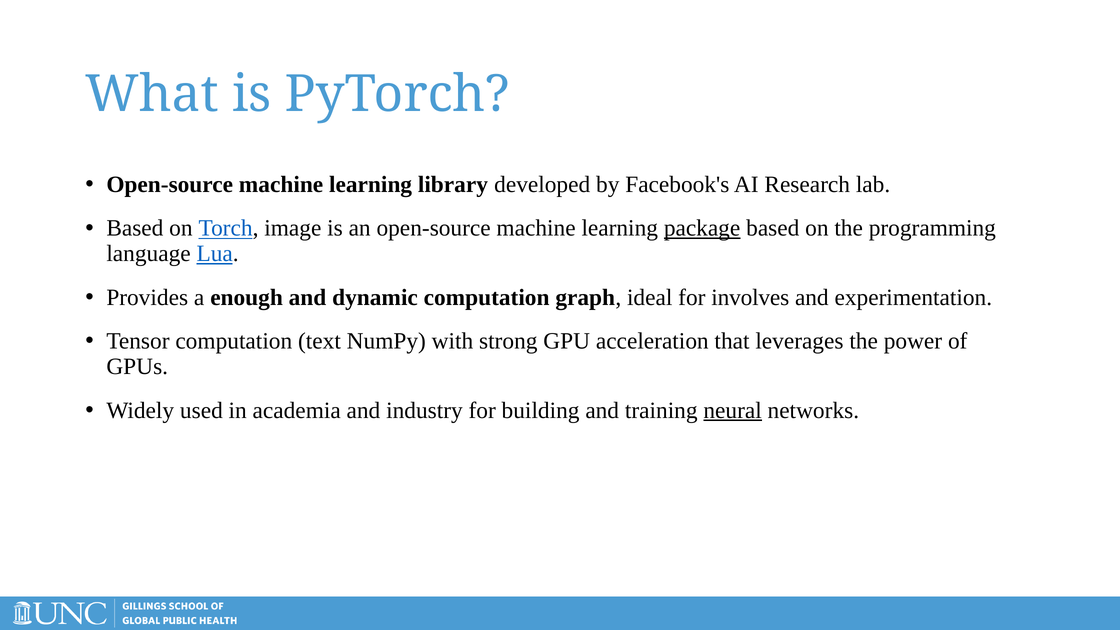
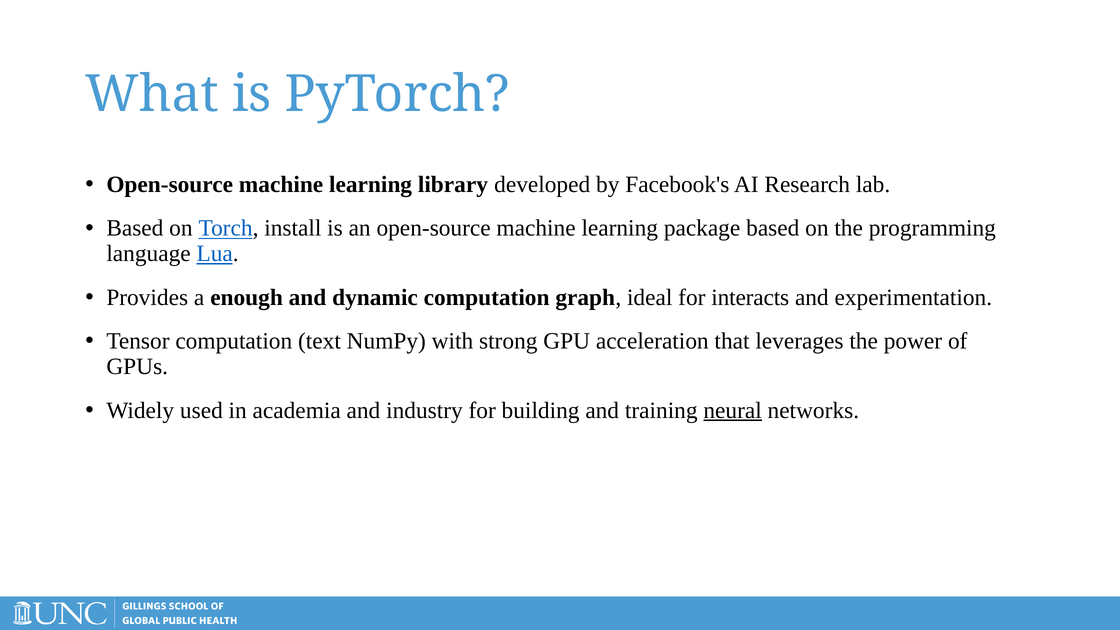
image: image -> install (293, 228)
package underline: present -> none (702, 228)
involves: involves -> interacts (750, 297)
